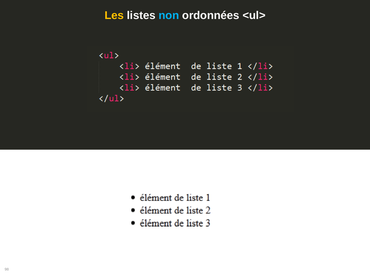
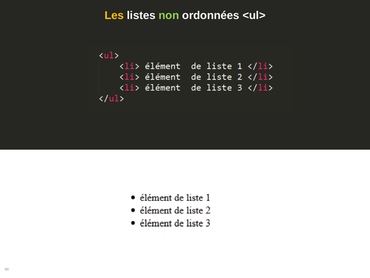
non colour: light blue -> light green (169, 15)
